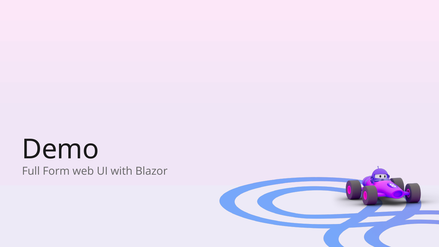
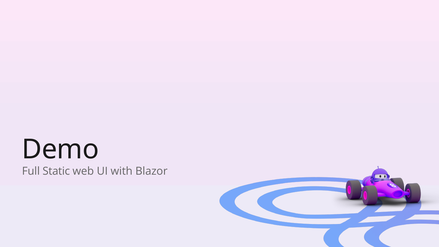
Form: Form -> Static (56, 171)
